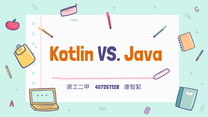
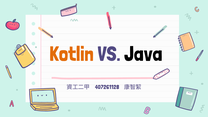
Java colour: orange -> black (143, 54)
